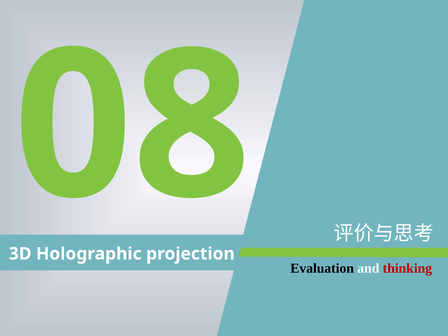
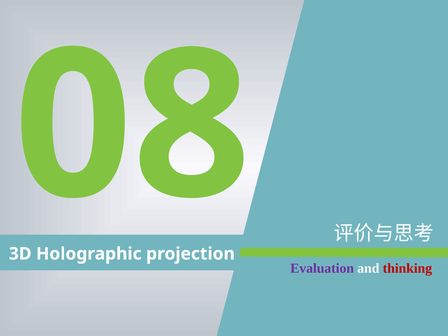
Evaluation colour: black -> purple (322, 268)
